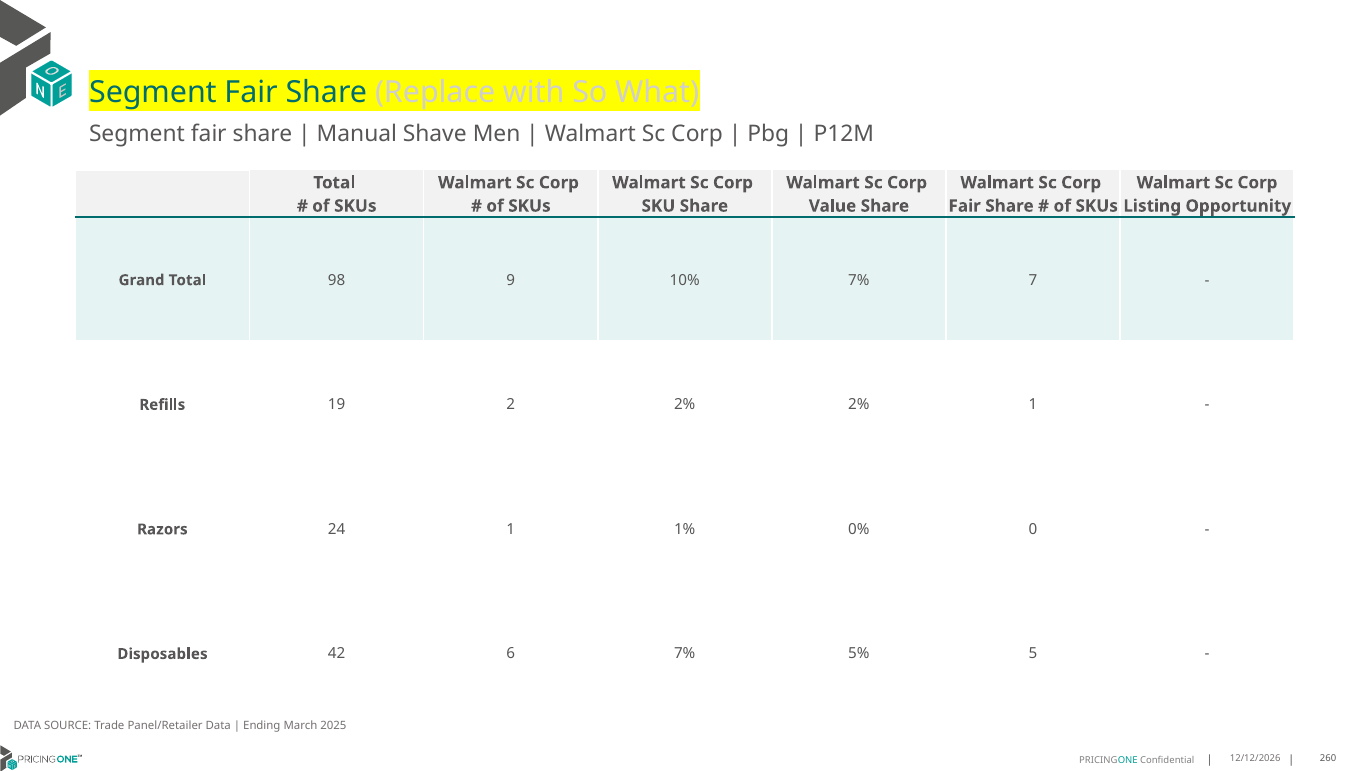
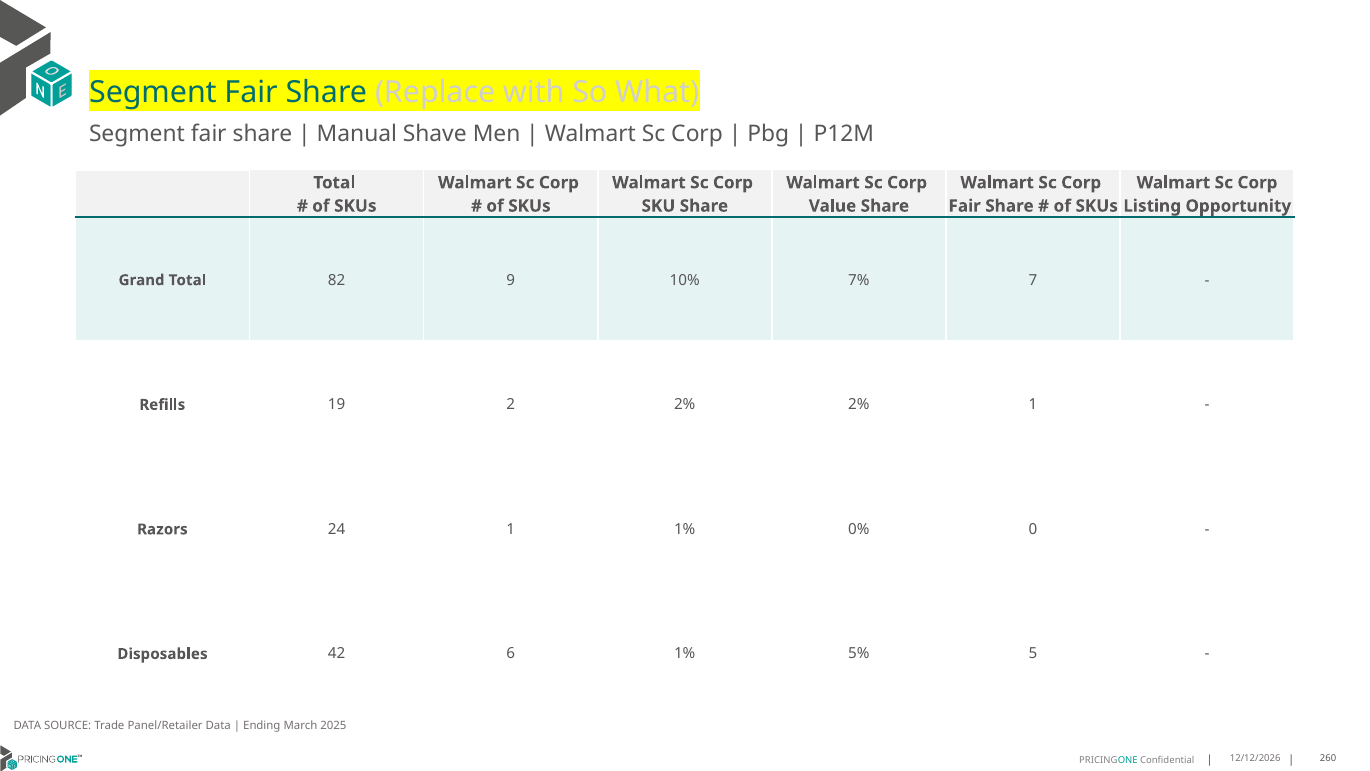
98: 98 -> 82 (337, 280)
6 7%: 7% -> 1% (685, 654)
